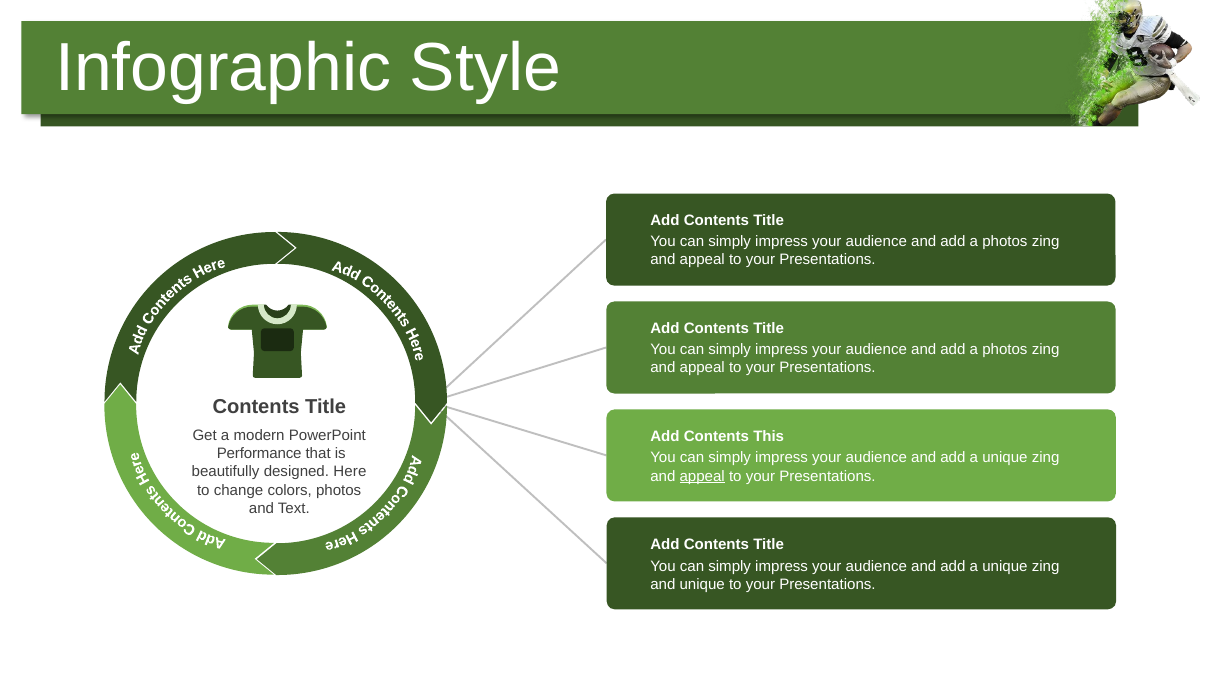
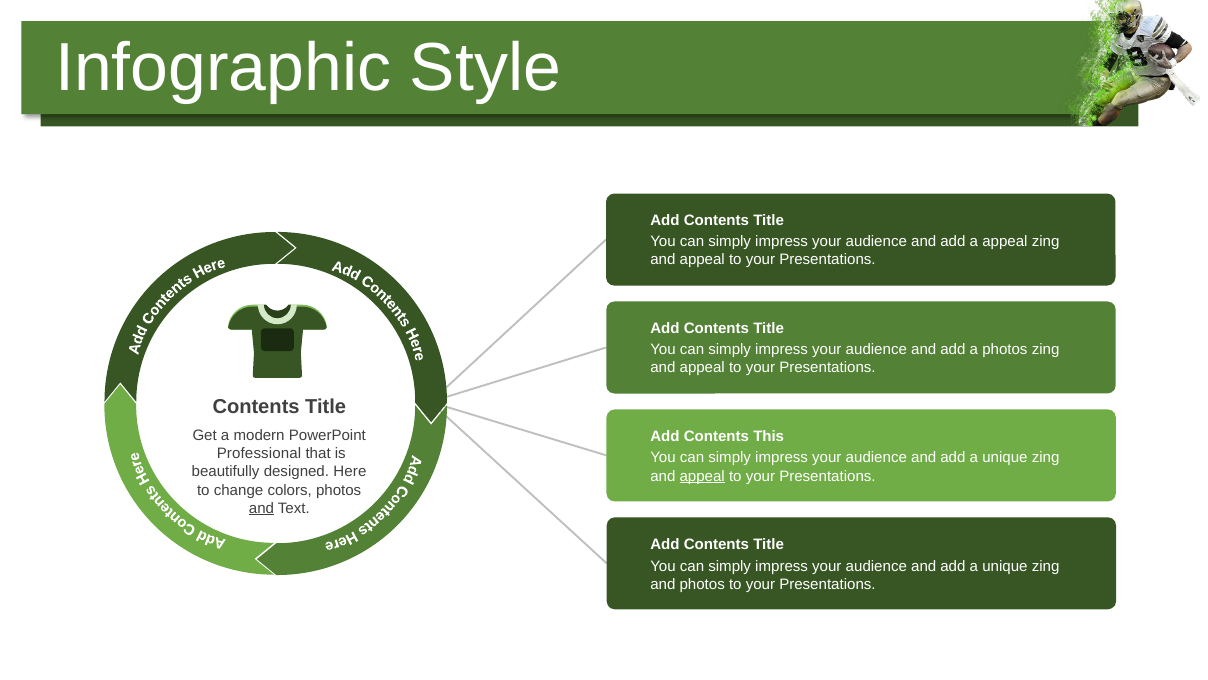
photos: photos -> appeal (1005, 241)
Performance: Performance -> Professional (259, 454)
and underline: none -> present (261, 508)
and unique: unique -> photos (702, 584)
